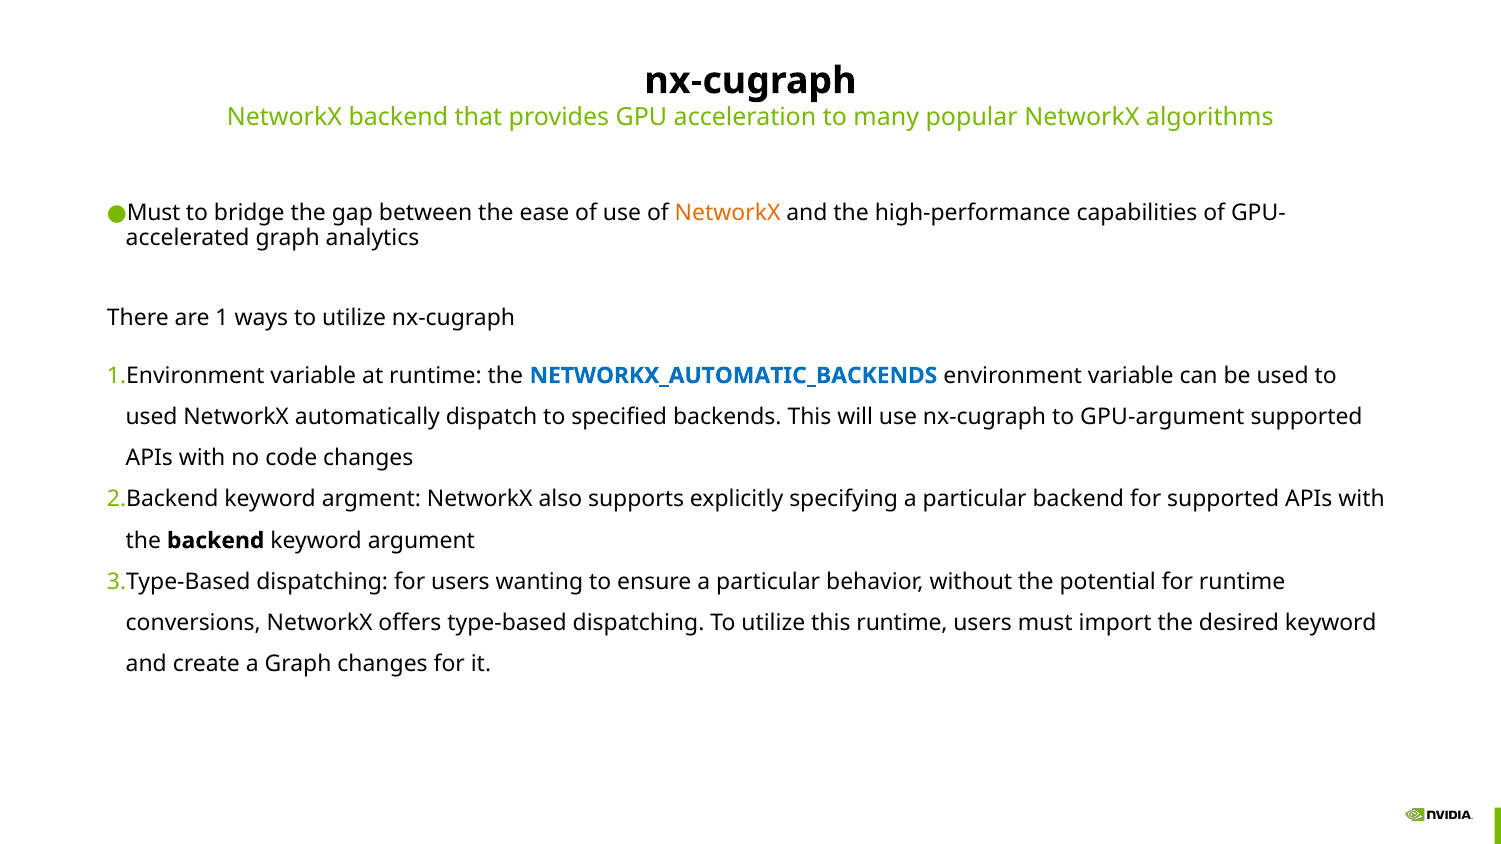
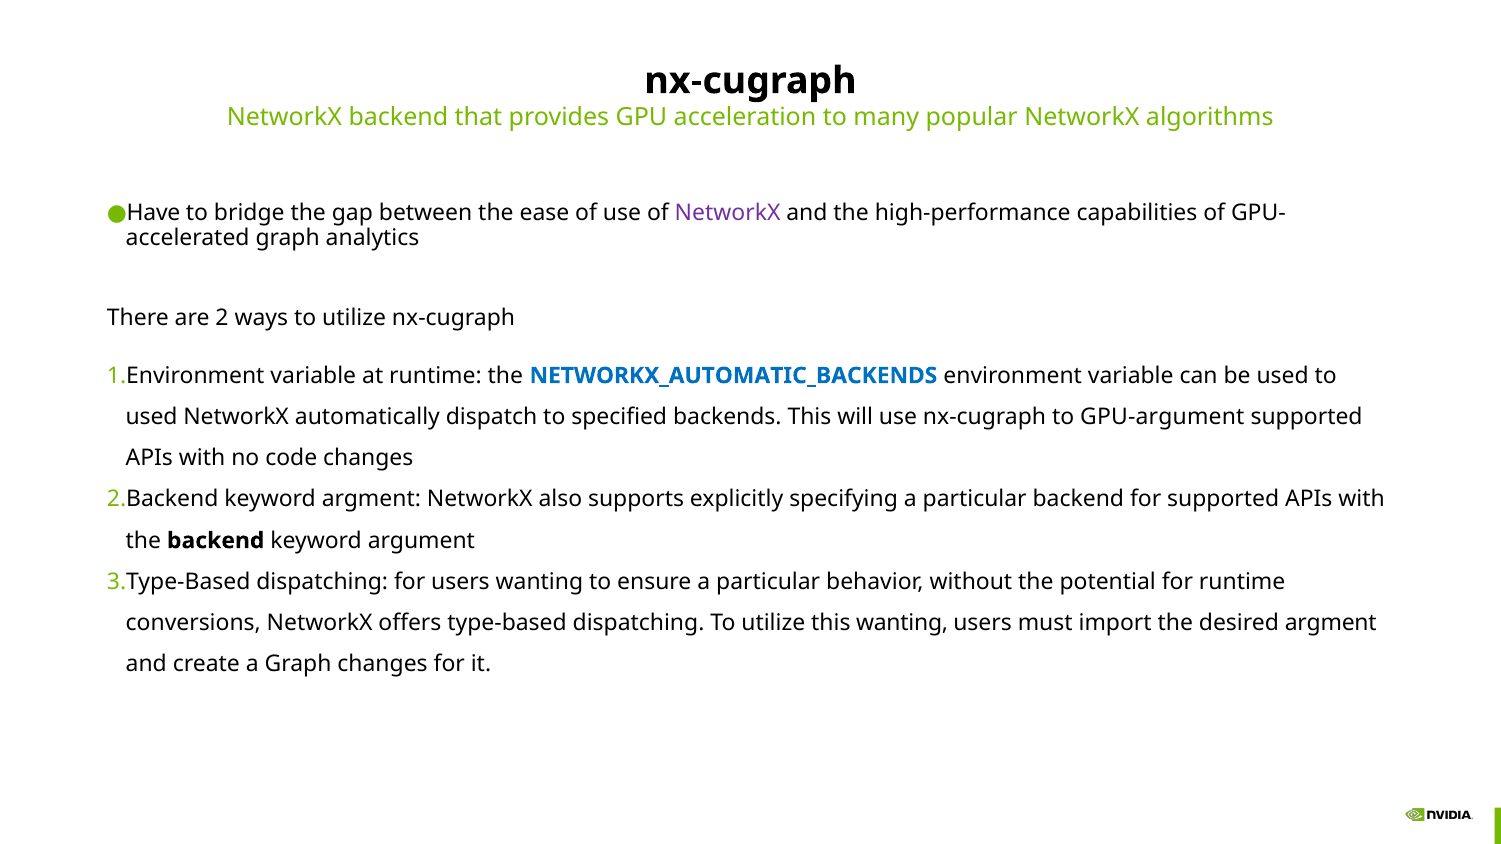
Must: Must -> Have (154, 213)
NetworkX colour: orange -> purple (728, 213)
1: 1 -> 2 (222, 319)
this runtime: runtime -> wanting (902, 623)
desired keyword: keyword -> argment (1331, 623)
